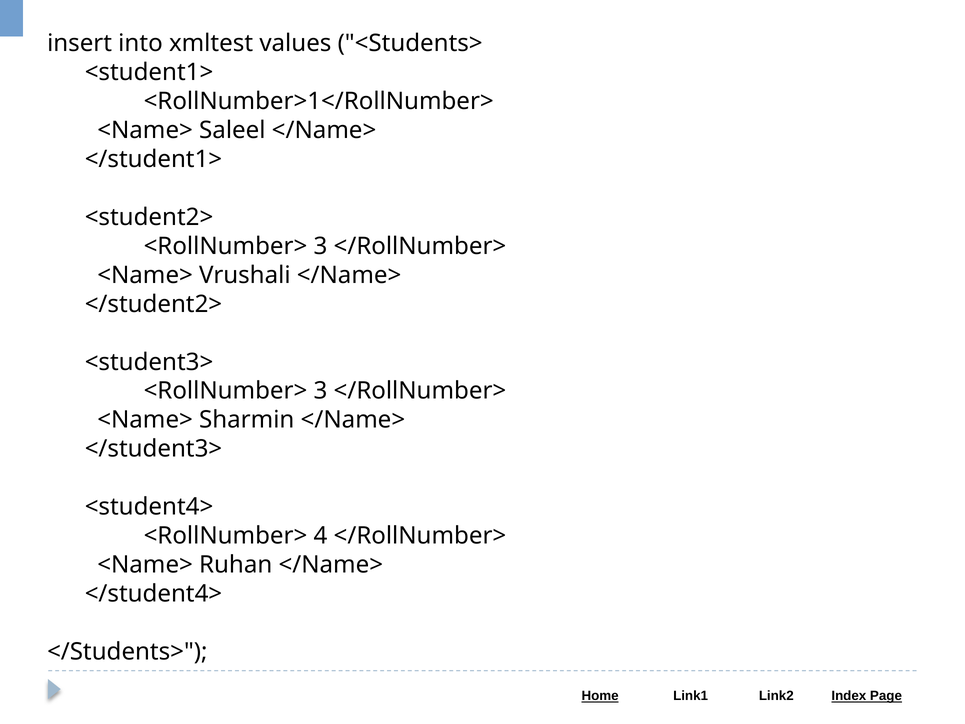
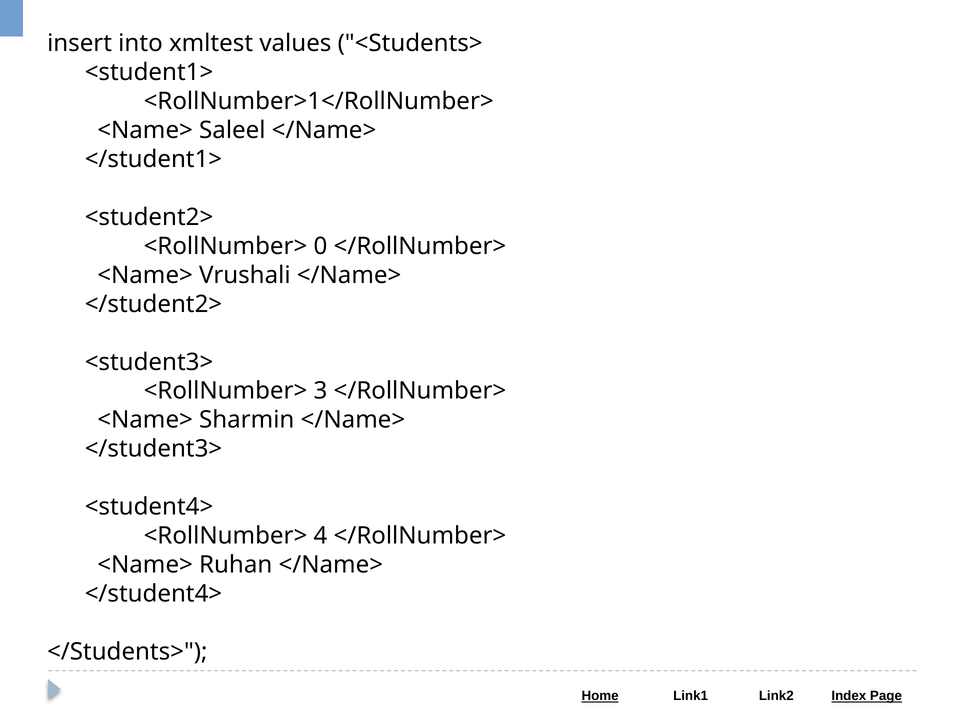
3: 3 -> 0 (320, 246)
